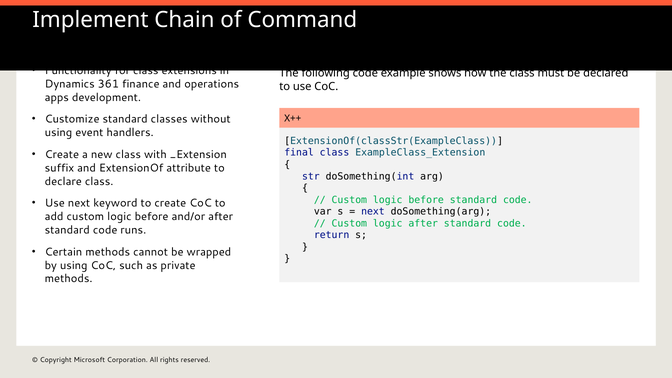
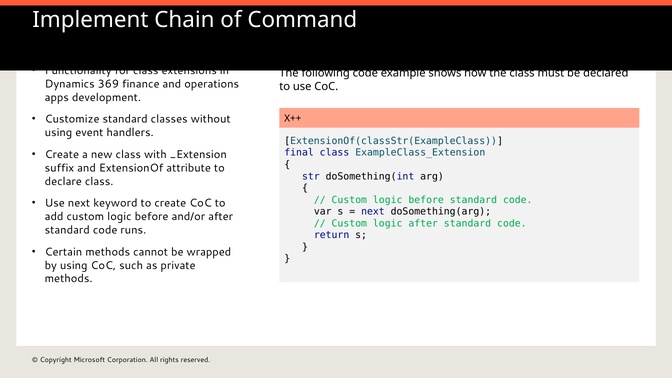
361: 361 -> 369 (108, 84)
